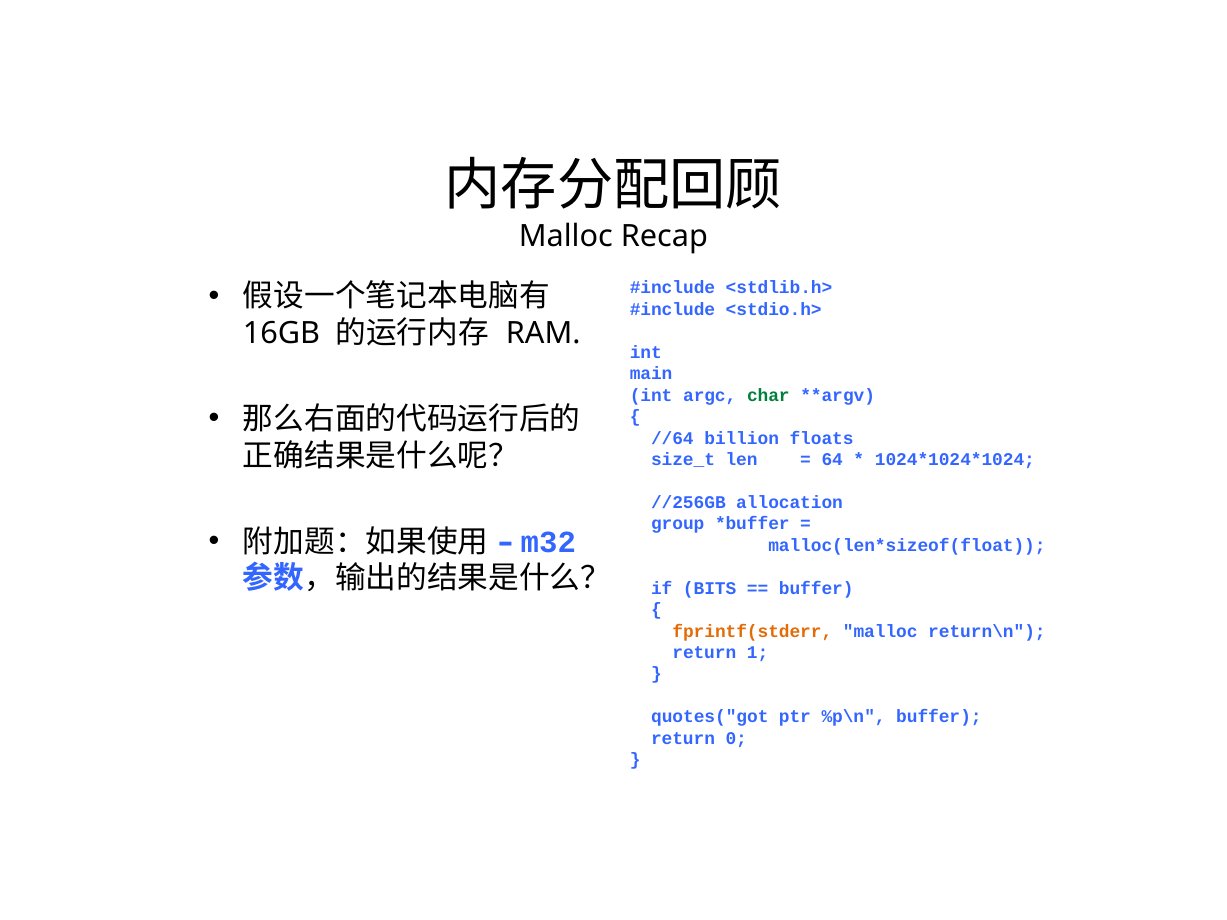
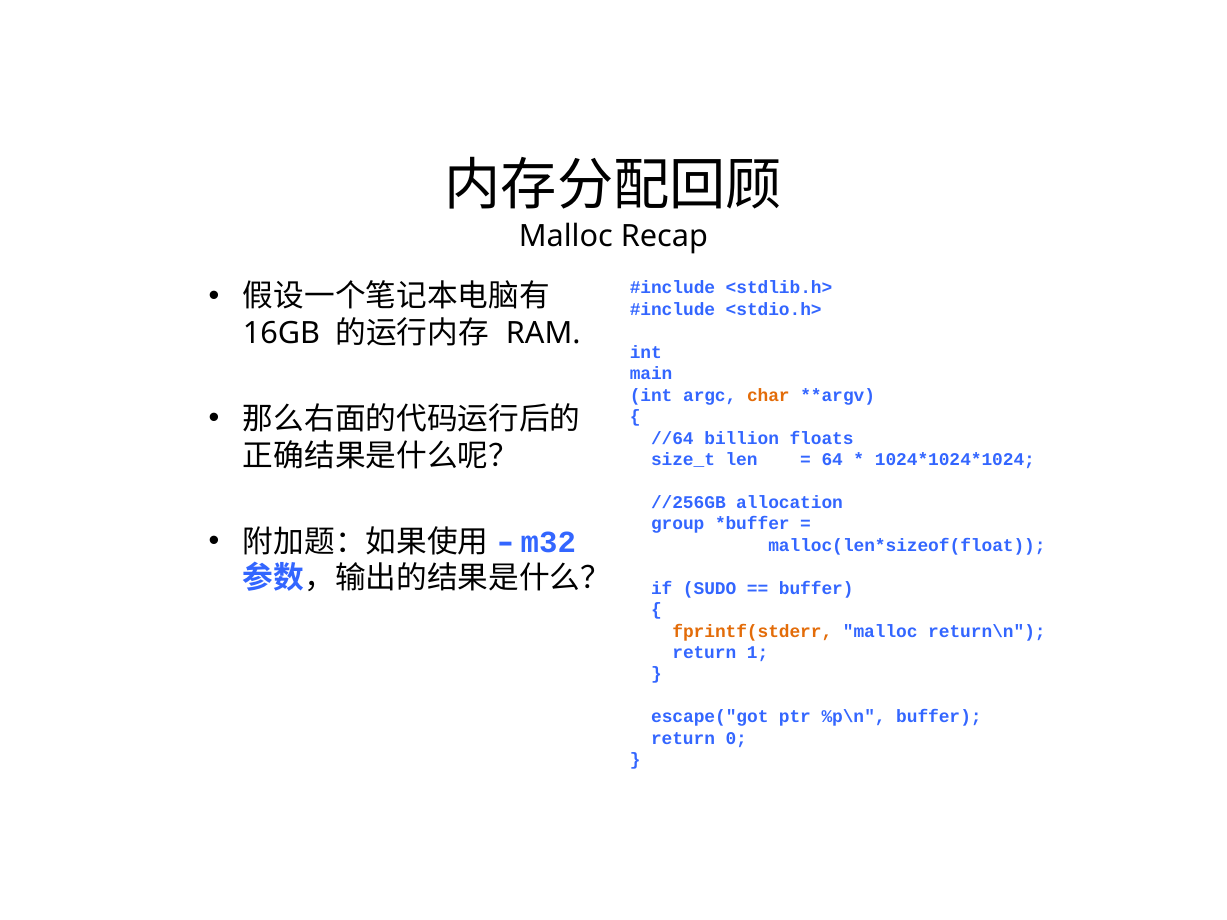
char colour: green -> orange (768, 395)
BITS: BITS -> SUDO (710, 588)
quotes("got: quotes("got -> escape("got (710, 717)
